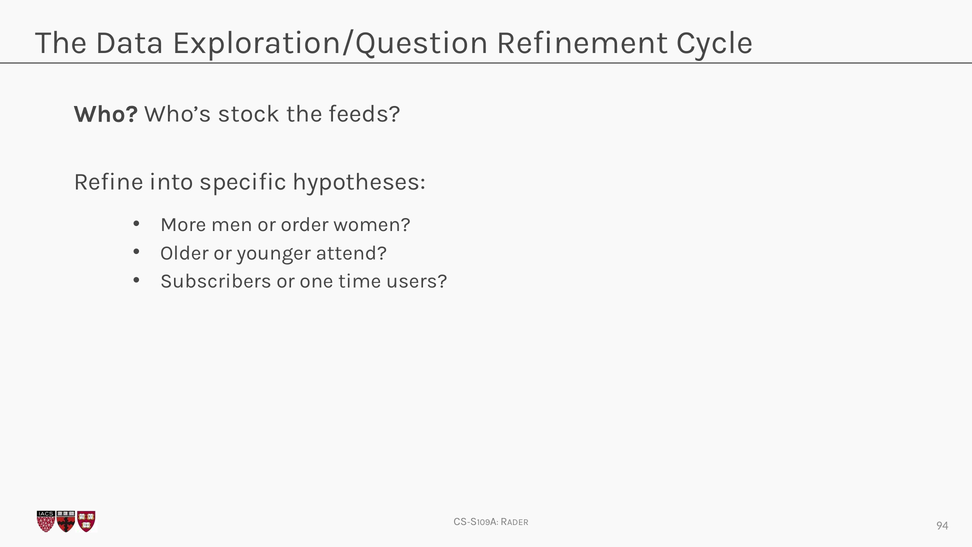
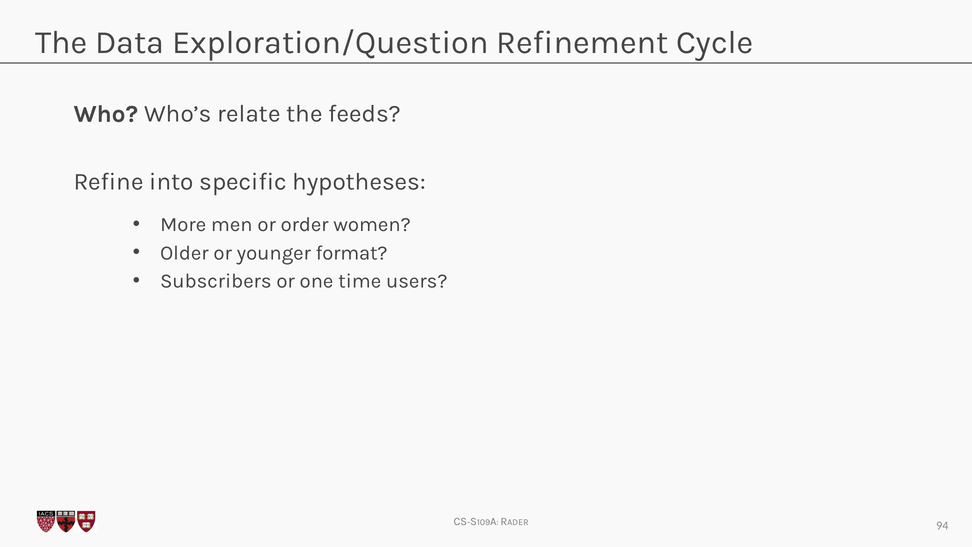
stock: stock -> relate (249, 114)
attend: attend -> format (352, 253)
